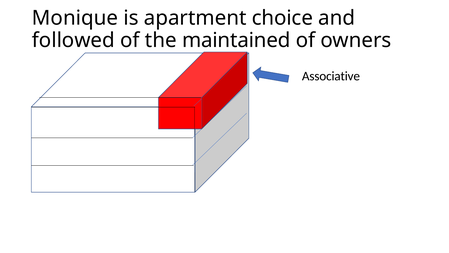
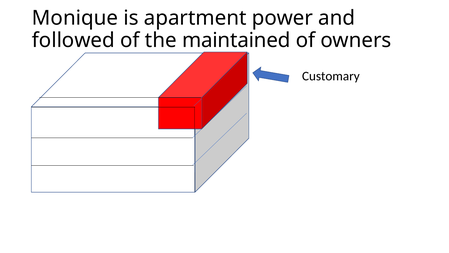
choice: choice -> power (282, 18)
Associative: Associative -> Customary (331, 76)
